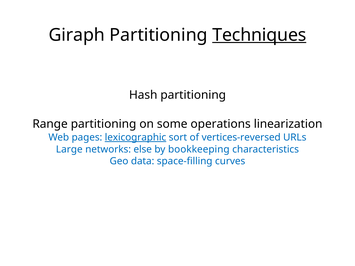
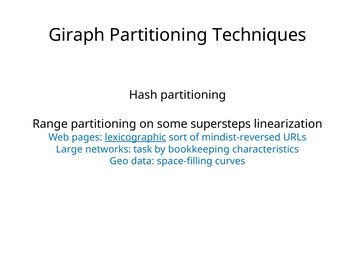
Techniques underline: present -> none (259, 35)
operations: operations -> supersteps (221, 124)
vertices-reversed: vertices-reversed -> mindist-reversed (241, 138)
else: else -> task (143, 149)
